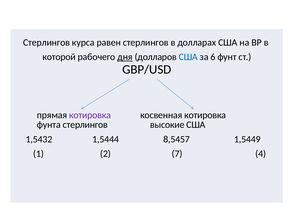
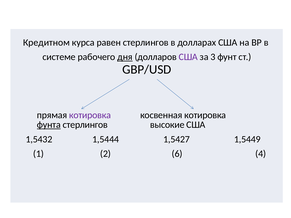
Стерлингов: Стерлингов -> Кредитном (46, 42)
которой: которой -> системе (59, 57)
США colour: blue -> purple (188, 57)
6: 6 -> 3 (213, 57)
фунта underline: none -> present (49, 125)
8,5457: 8,5457 -> 1,5427 (177, 139)
7: 7 -> 6 (177, 154)
